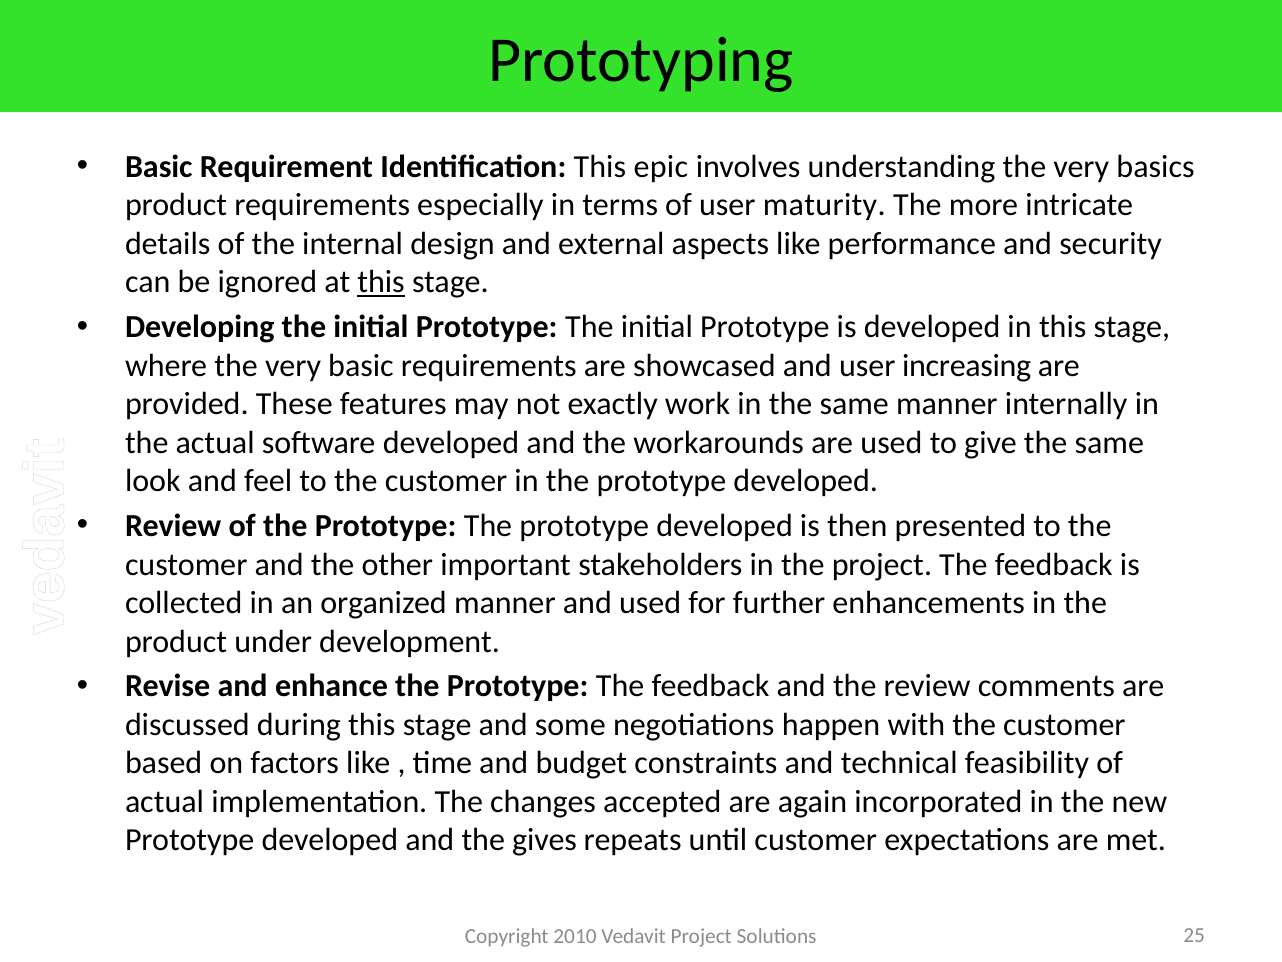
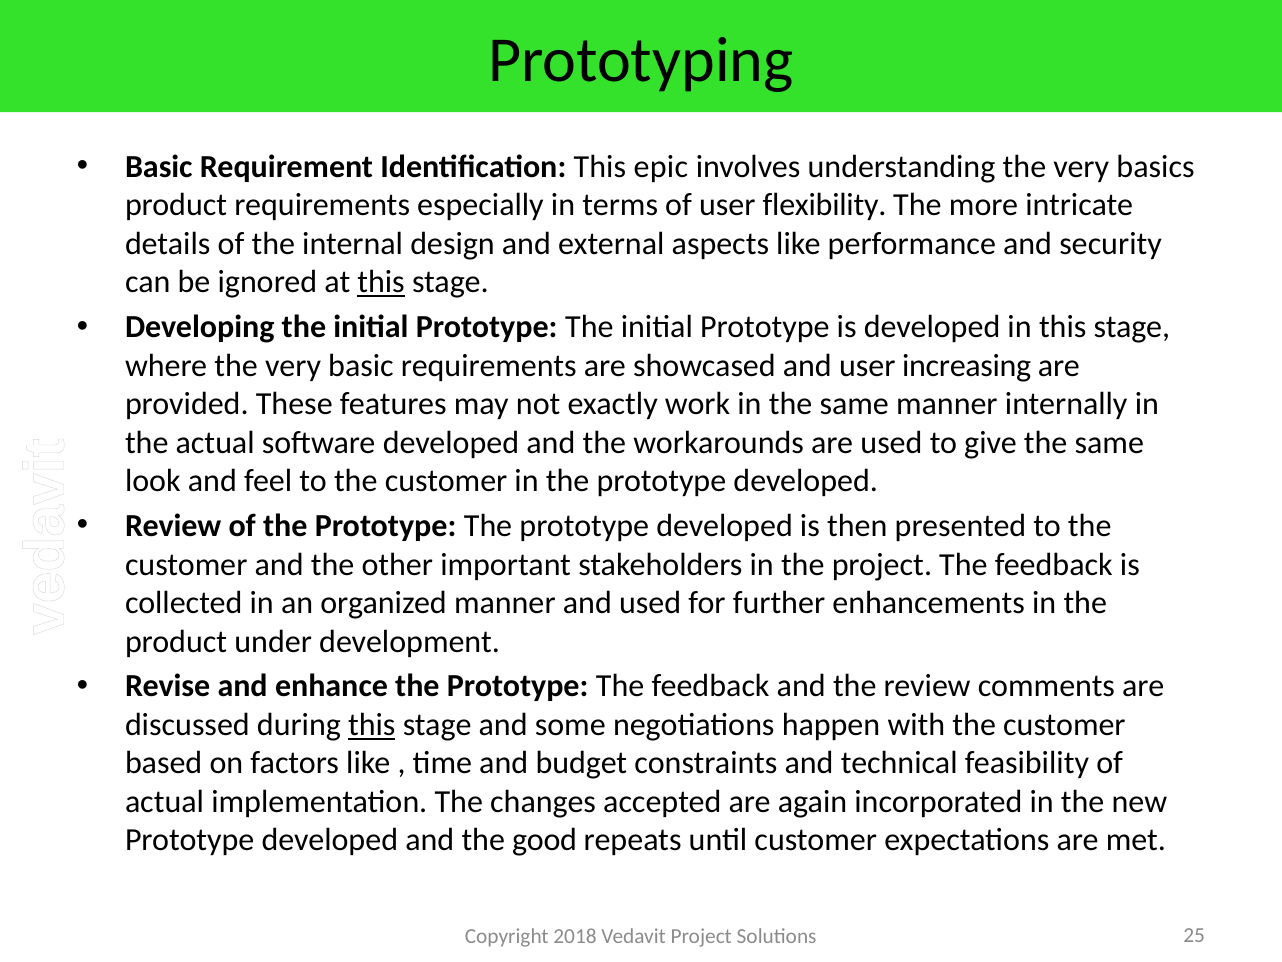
maturity: maturity -> flexibility (824, 205)
this underline: none -> present (372, 724)
gives: gives -> good (545, 840)
2010: 2010 -> 2018 (575, 936)
